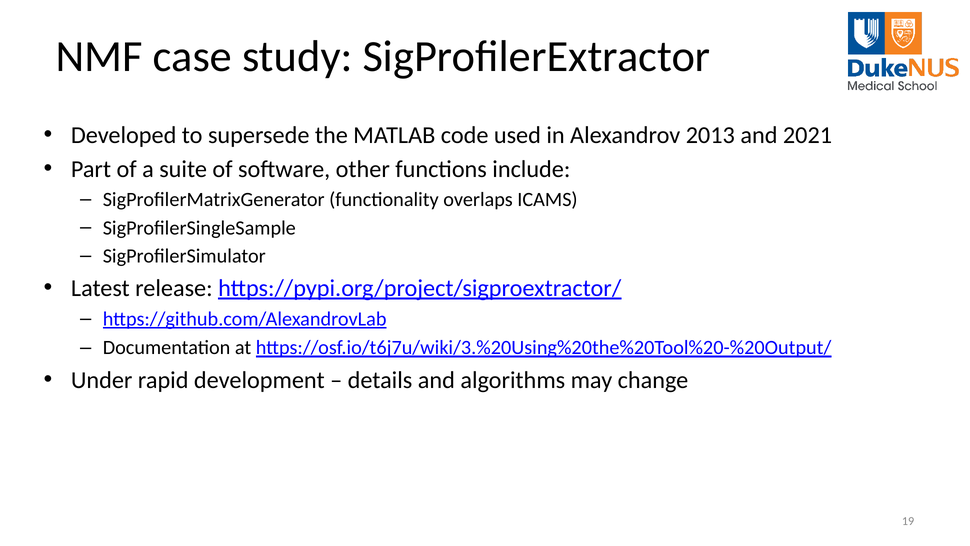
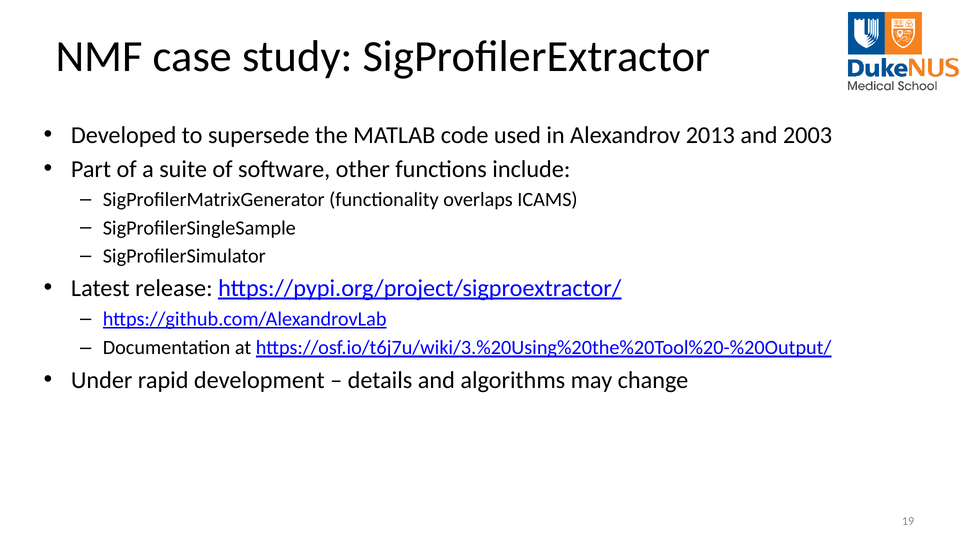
2021: 2021 -> 2003 (808, 135)
